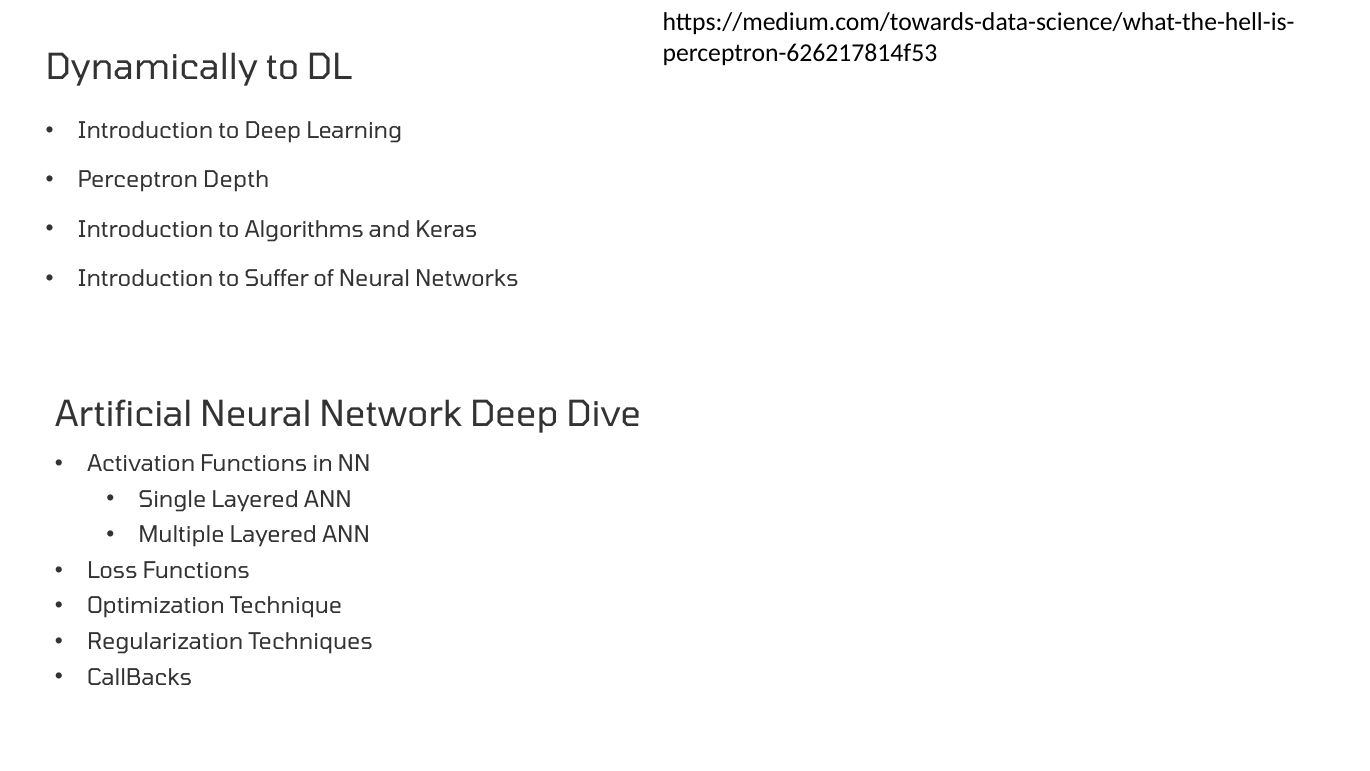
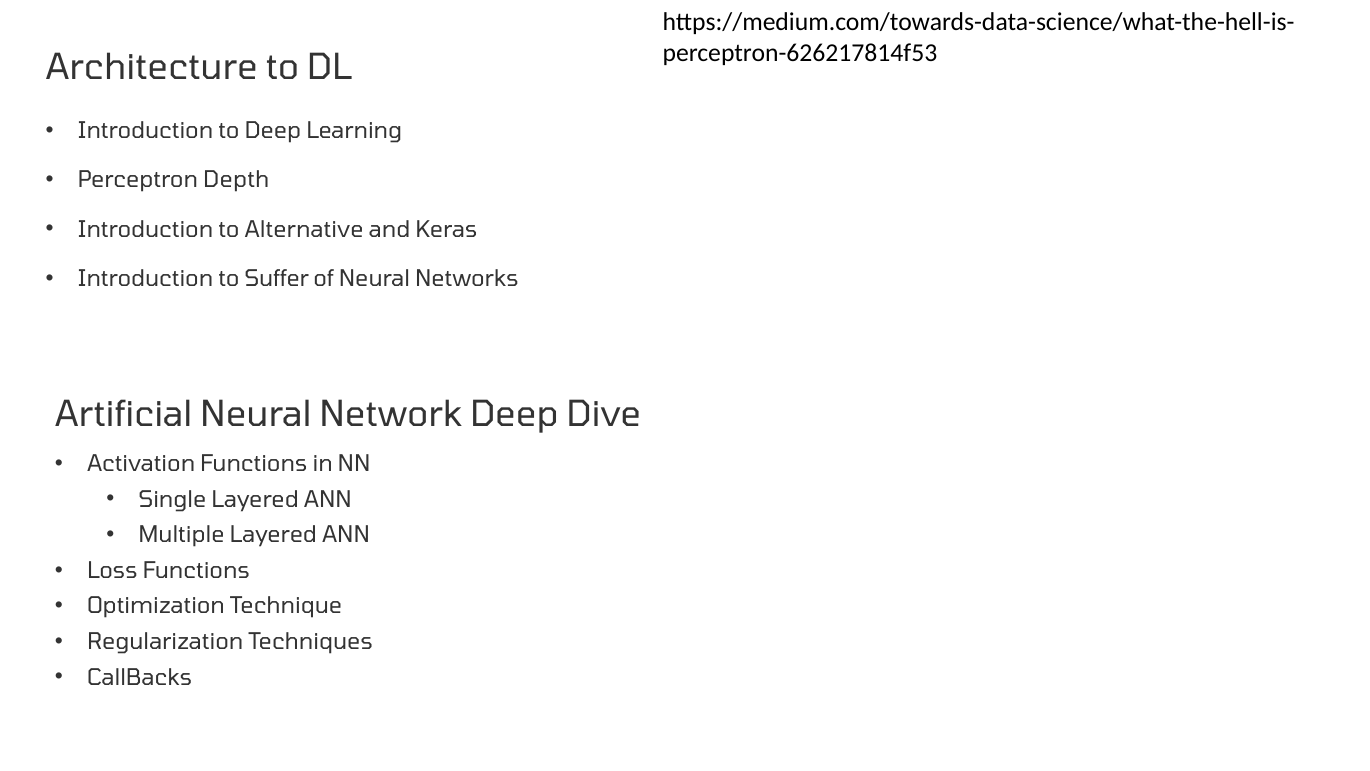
Dynamically: Dynamically -> Architecture (152, 68)
Algorithms: Algorithms -> Alternative (304, 229)
